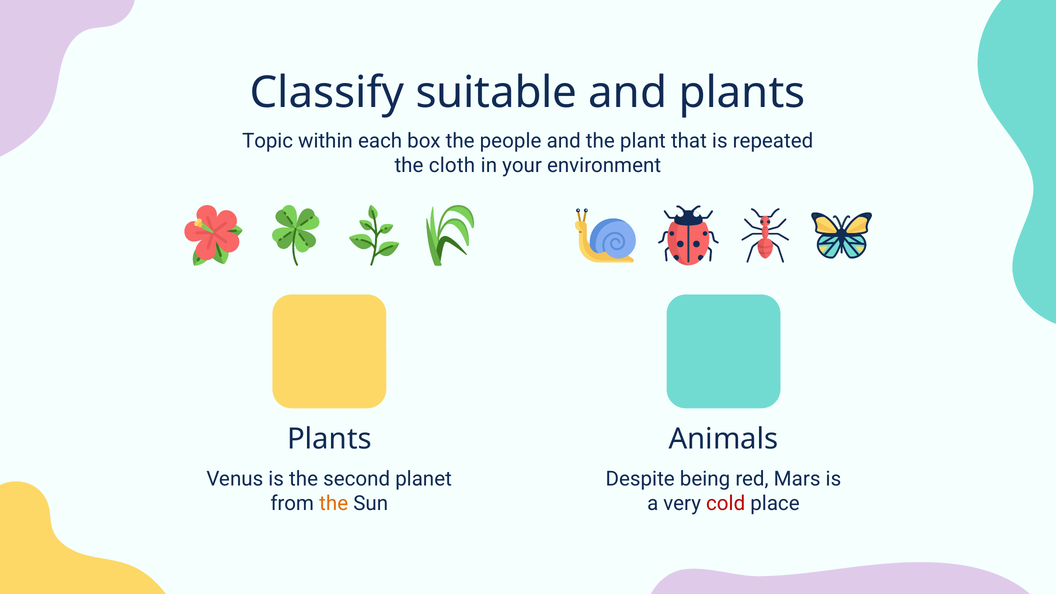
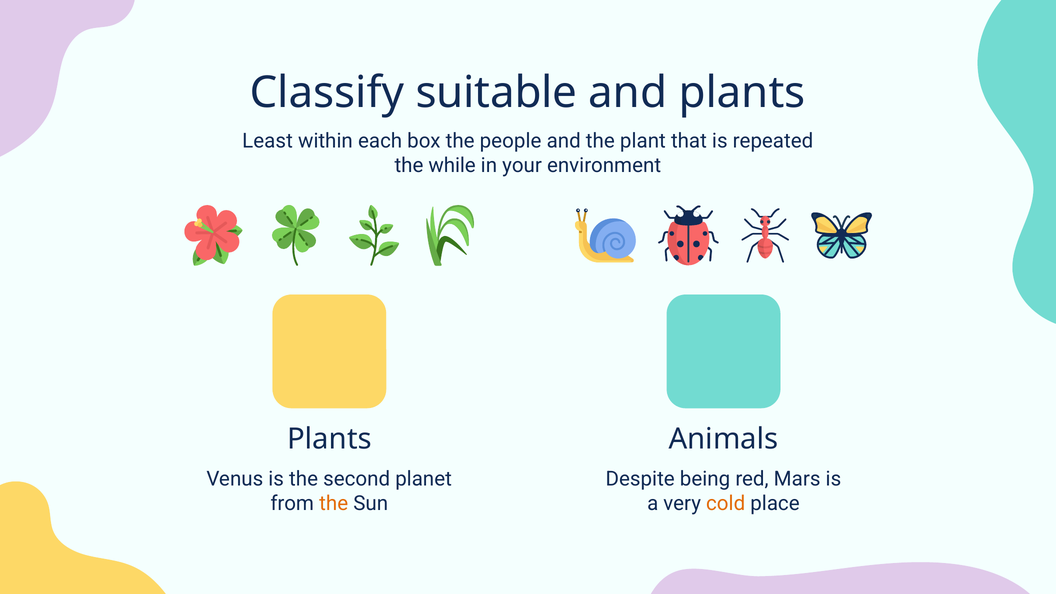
Topic: Topic -> Least (267, 141)
cloth: cloth -> while (452, 166)
cold colour: red -> orange (726, 504)
